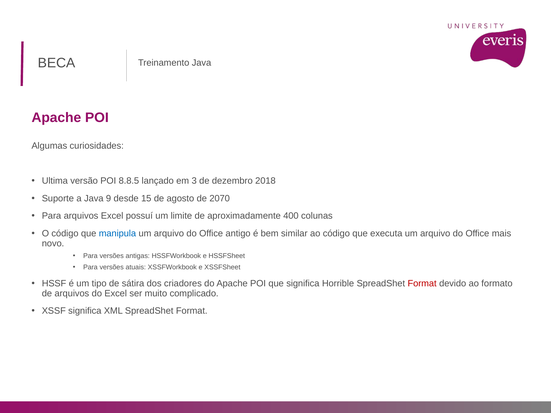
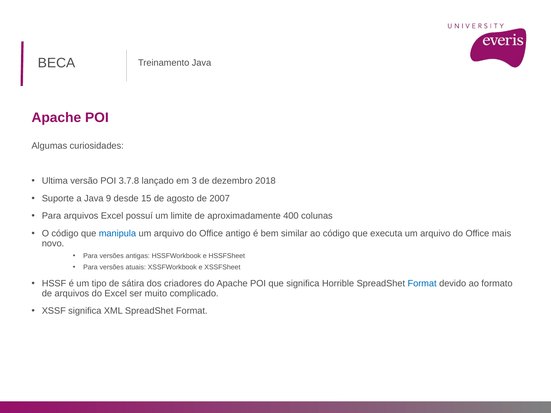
8.8.5: 8.8.5 -> 3.7.8 (129, 181)
2070: 2070 -> 2007 (220, 198)
Format colour: red -> blue (422, 284)
